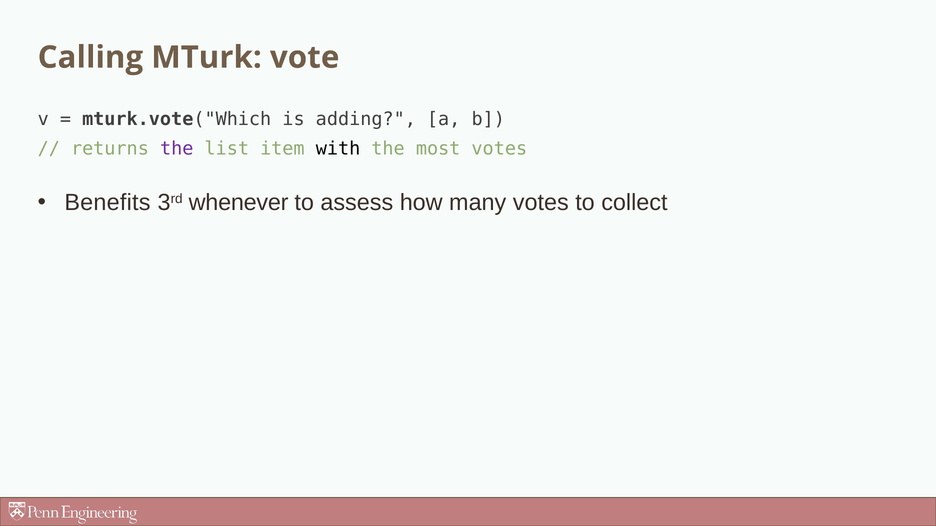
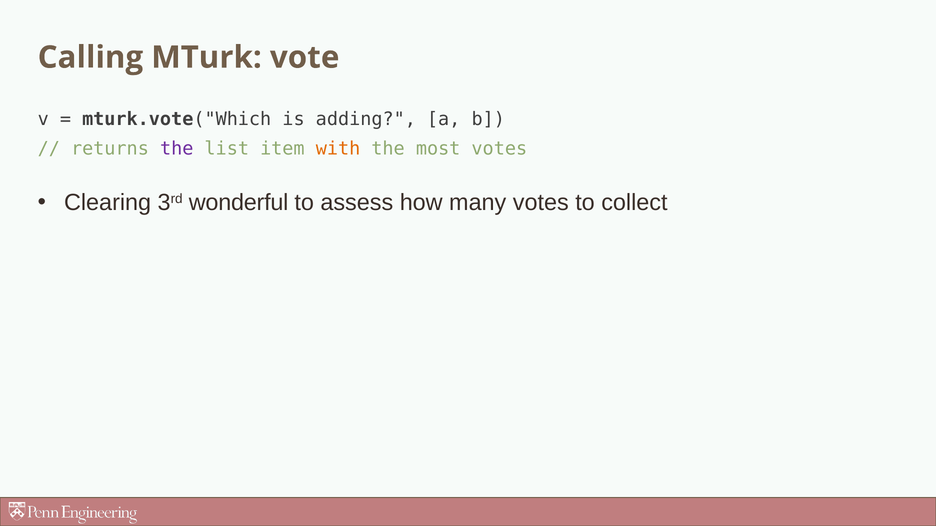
with colour: black -> orange (338, 149)
Benefits: Benefits -> Clearing (108, 203)
whenever: whenever -> wonderful (239, 203)
